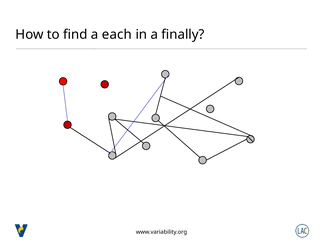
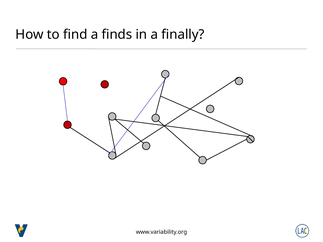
each: each -> finds (117, 35)
